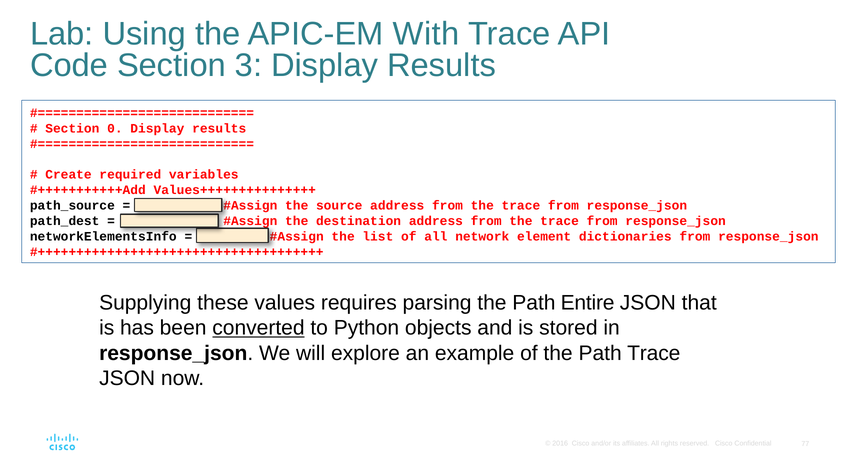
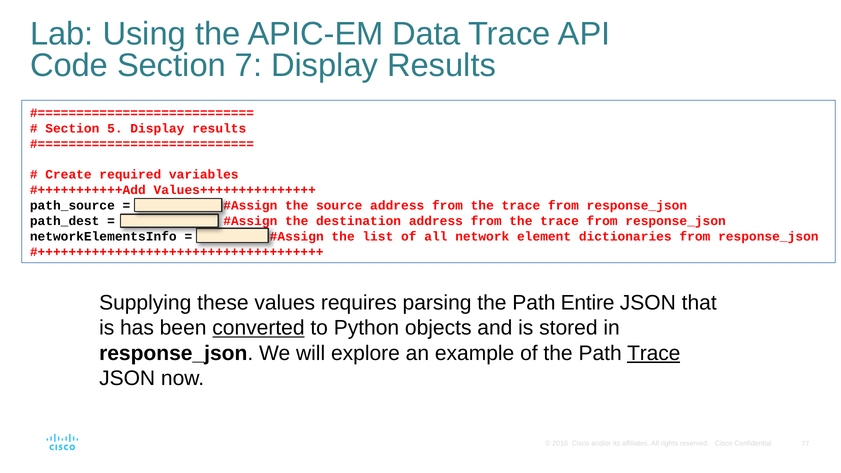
With: With -> Data (426, 34)
3: 3 -> 7 (249, 66)
0: 0 -> 5 (115, 128)
Trace underline: none -> present (654, 353)
